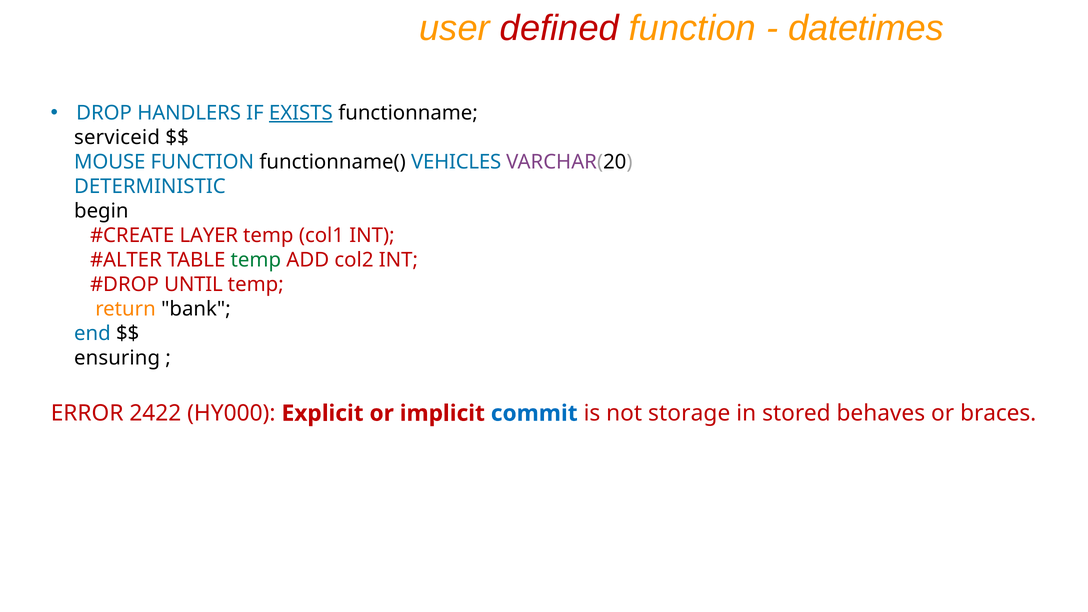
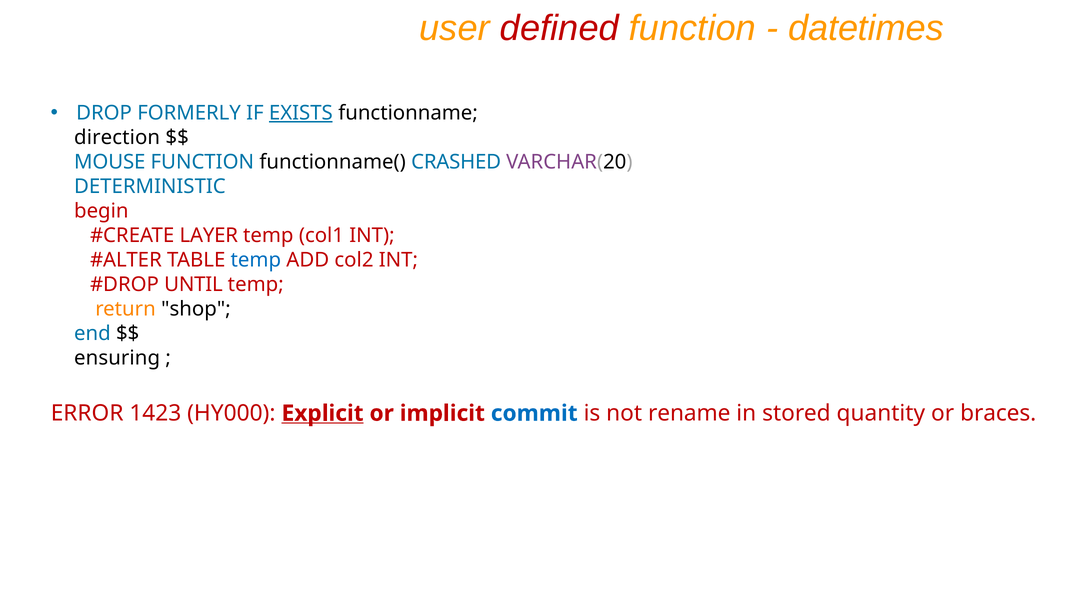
HANDLERS: HANDLERS -> FORMERLY (189, 113)
serviceid: serviceid -> direction (117, 138)
VEHICLES: VEHICLES -> CRASHED (456, 162)
begin colour: black -> red (101, 211)
temp colour: green -> blue (256, 260)
bank: bank -> shop (196, 309)
2422: 2422 -> 1423 (155, 413)
Explicit underline: none -> present (323, 413)
storage: storage -> rename (689, 413)
behaves: behaves -> quantity (881, 413)
